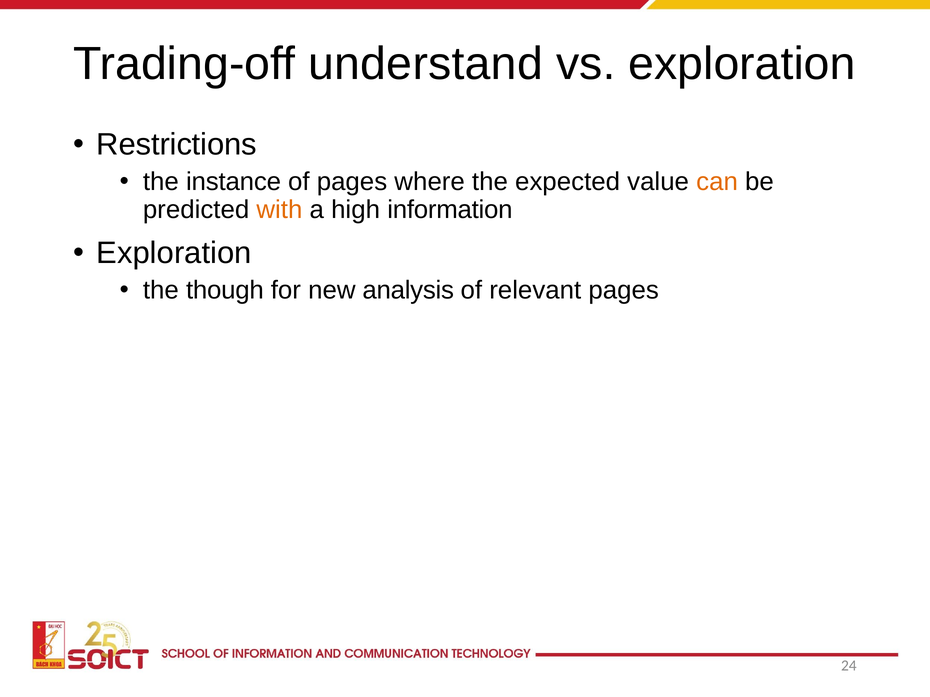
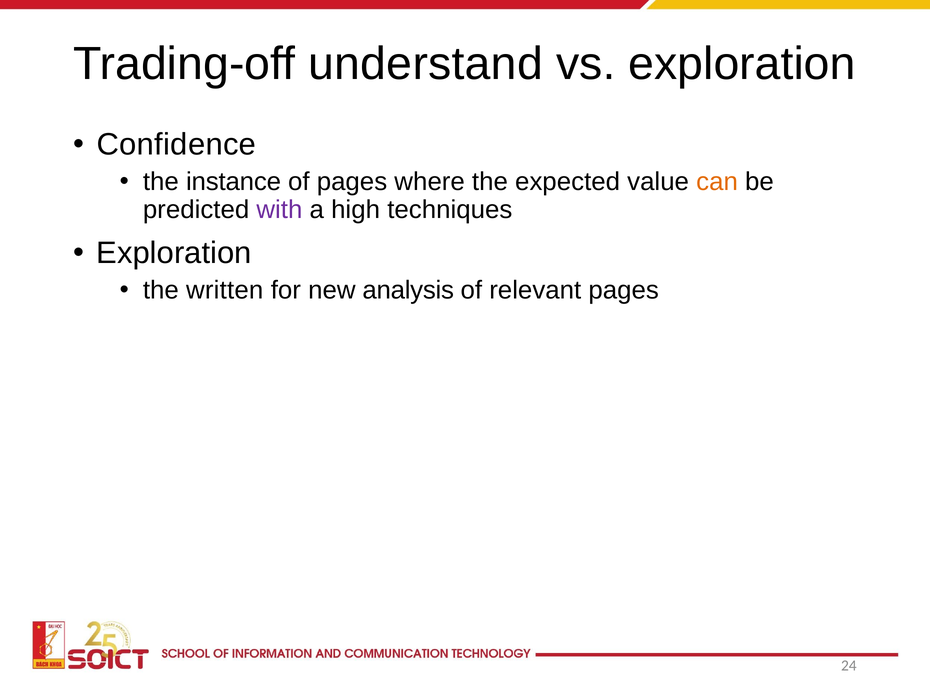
Restrictions: Restrictions -> Confidence (176, 145)
with colour: orange -> purple (279, 210)
information: information -> techniques (450, 210)
though: though -> written (225, 290)
